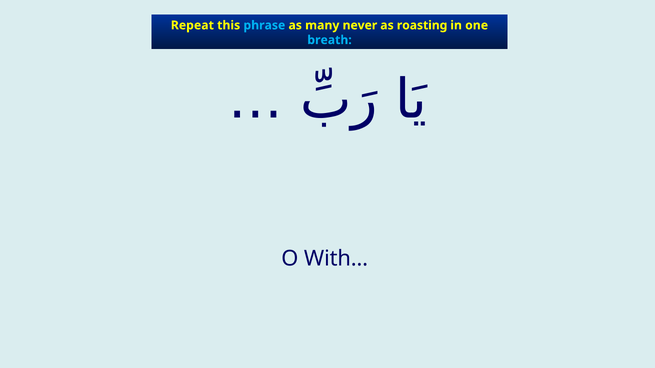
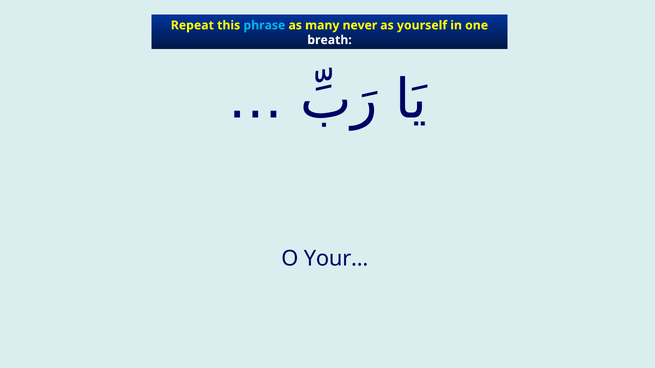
roasting: roasting -> yourself (422, 25)
breath colour: light blue -> white (330, 40)
With…: With… -> Your… (336, 259)
